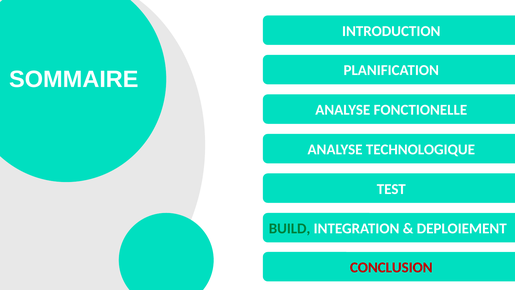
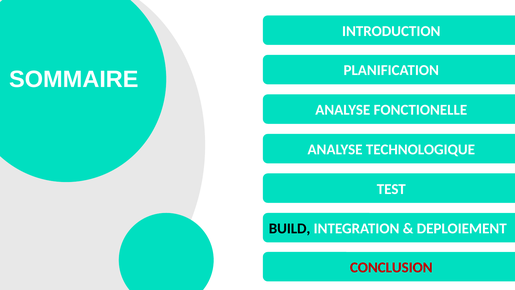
BUILD colour: green -> black (290, 228)
